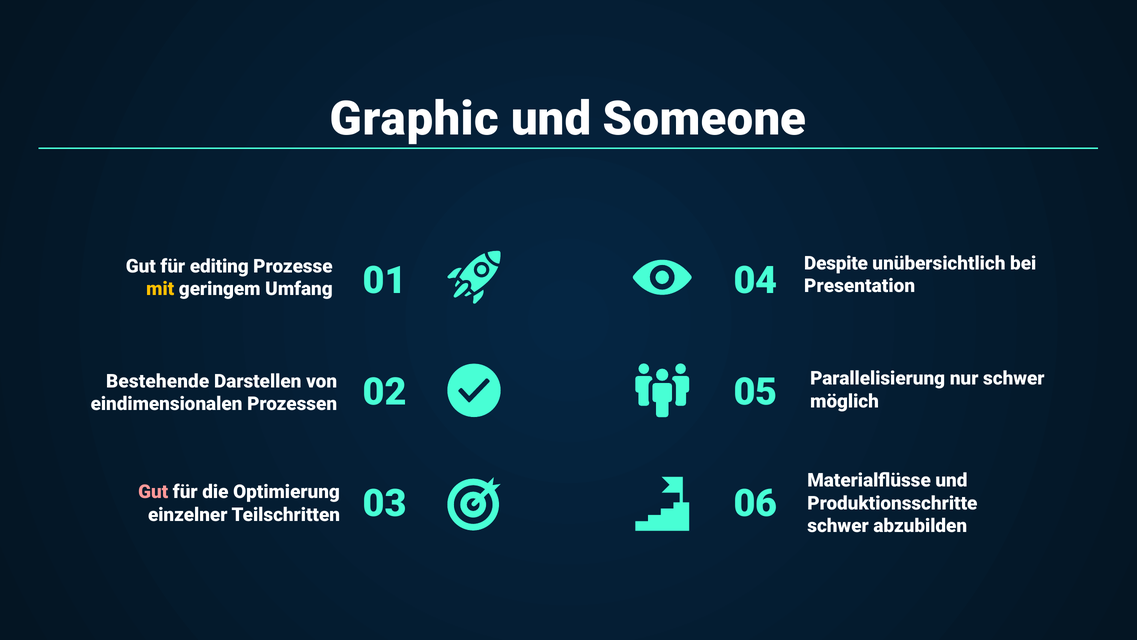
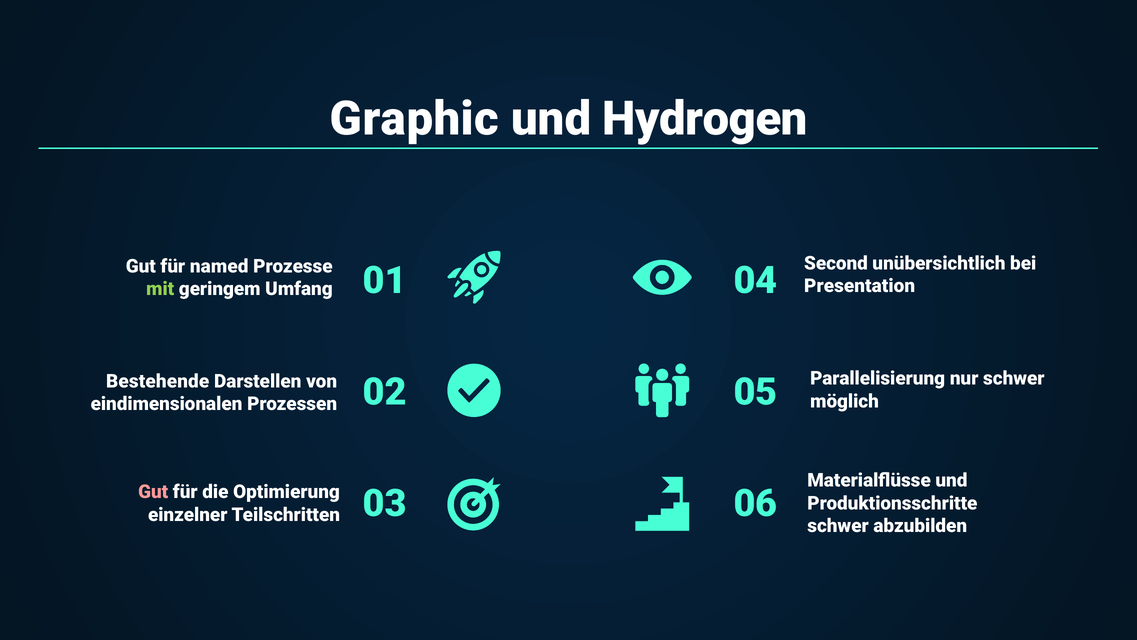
Someone: Someone -> Hydrogen (705, 119)
Despite: Despite -> Second (836, 263)
editing: editing -> named (219, 266)
mit colour: yellow -> light green (160, 289)
